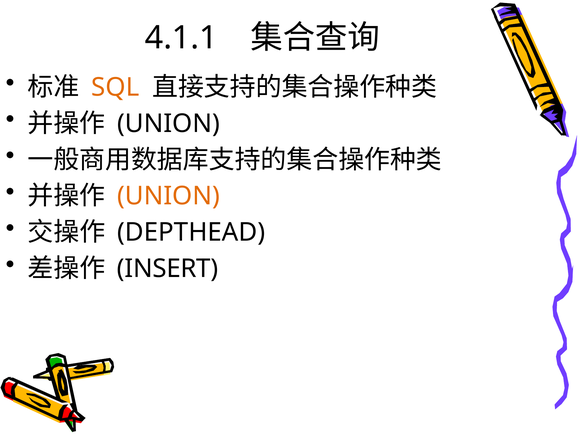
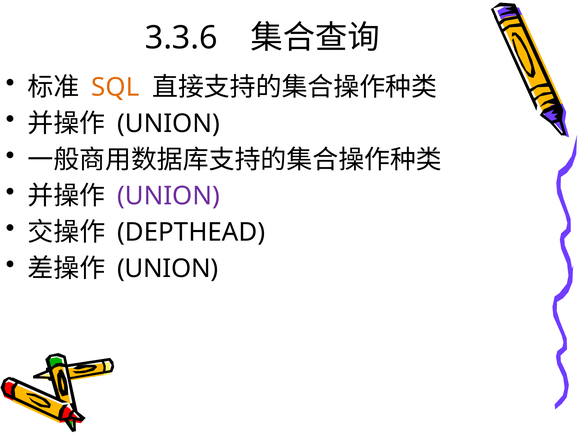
4.1.1: 4.1.1 -> 3.3.6 (181, 38)
UNION colour: orange -> purple (169, 196)
INSERT: INSERT -> UNION (168, 268)
